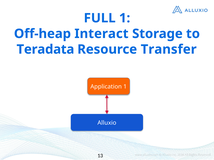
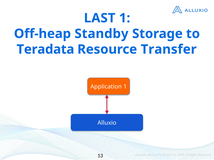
FULL: FULL -> LAST (100, 18)
Interact: Interact -> Standby (101, 34)
